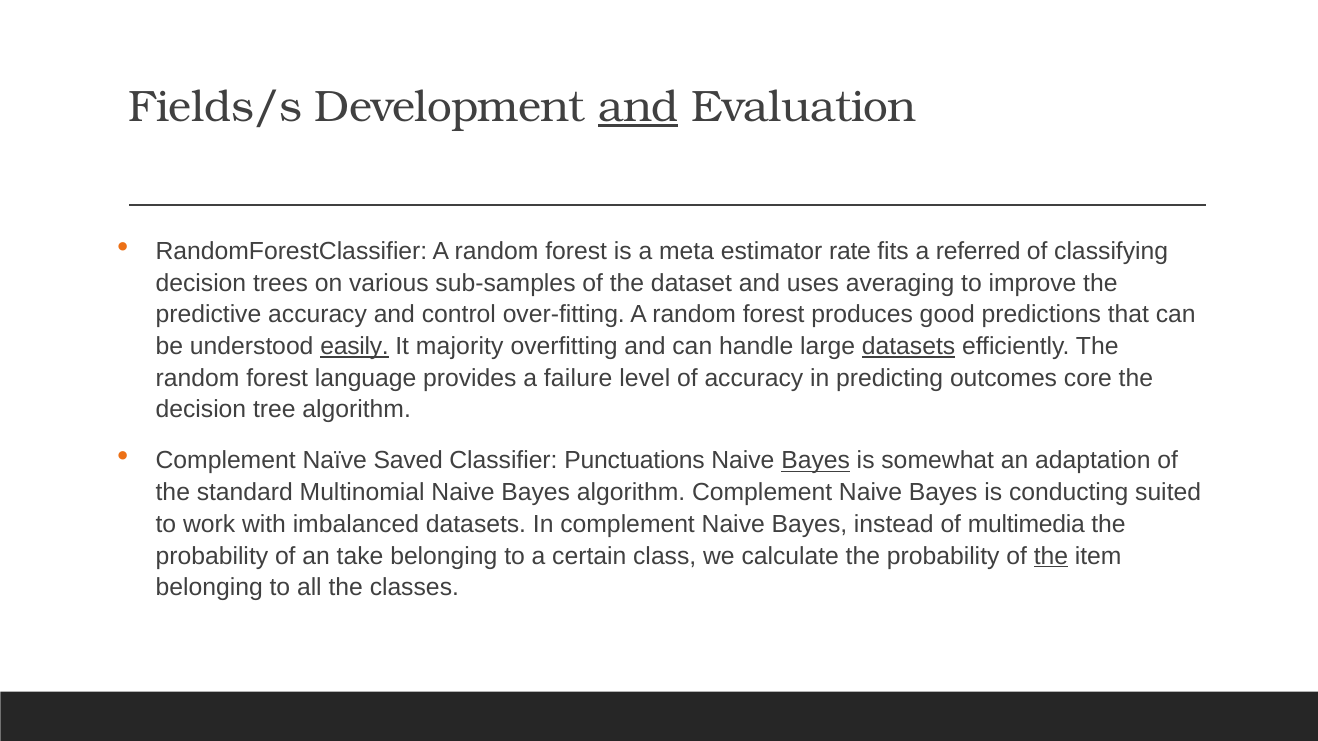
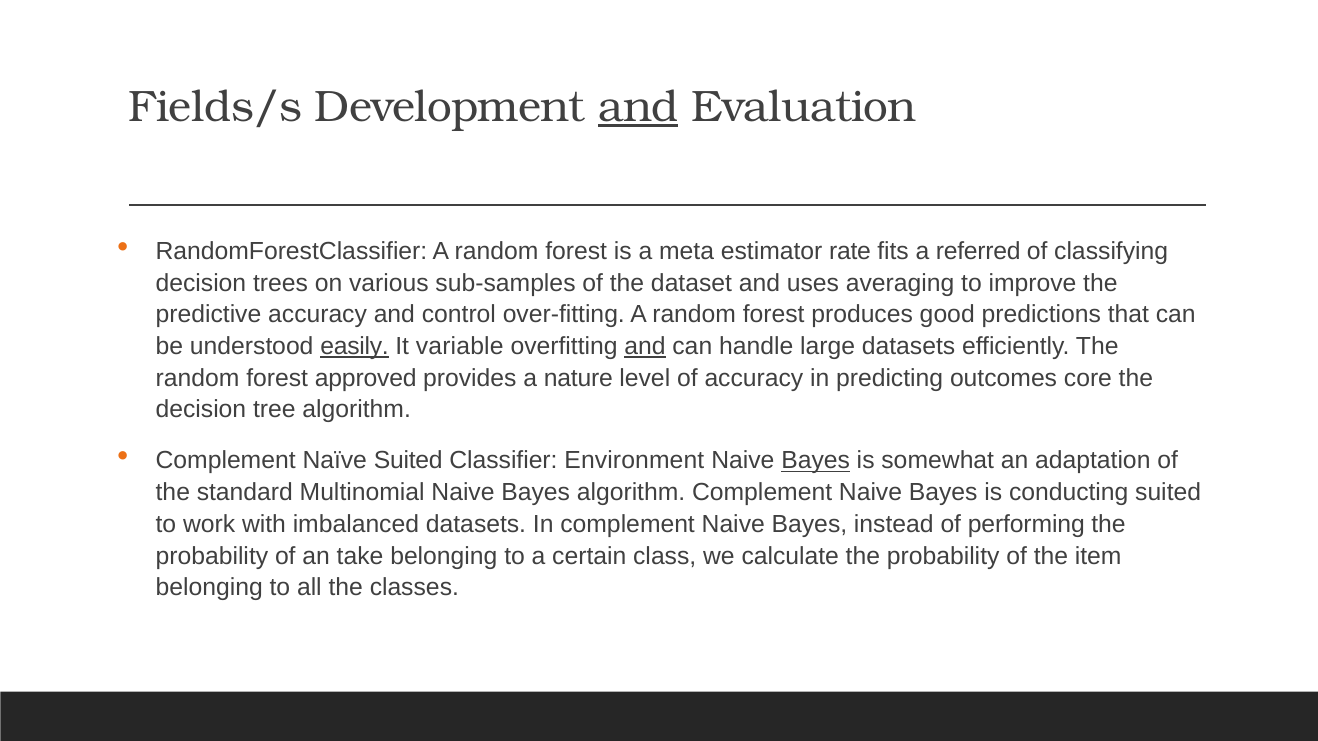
majority: majority -> variable (460, 347)
and underline: none -> present (645, 347)
datasets underline: present -> none (909, 347)
language: language -> approved (366, 378)
failure: failure -> nature (578, 378)
Naïve Saved: Saved -> Suited (408, 461)
Punctuations: Punctuations -> Environment (634, 461)
multimedia: multimedia -> performing (1026, 524)
the underline: present -> none (1051, 556)
